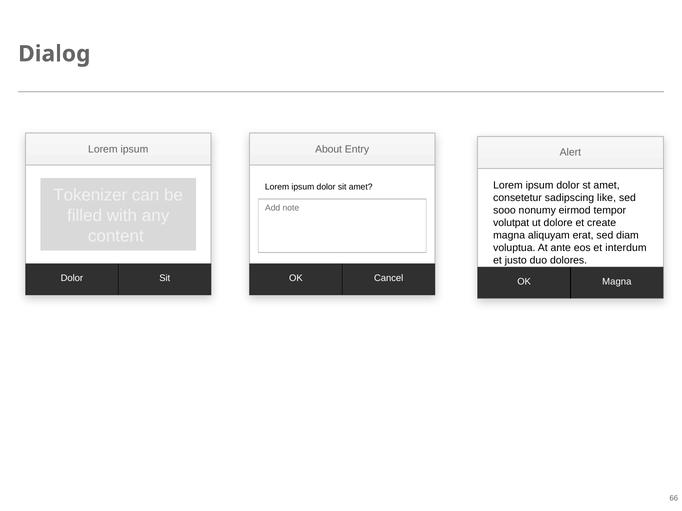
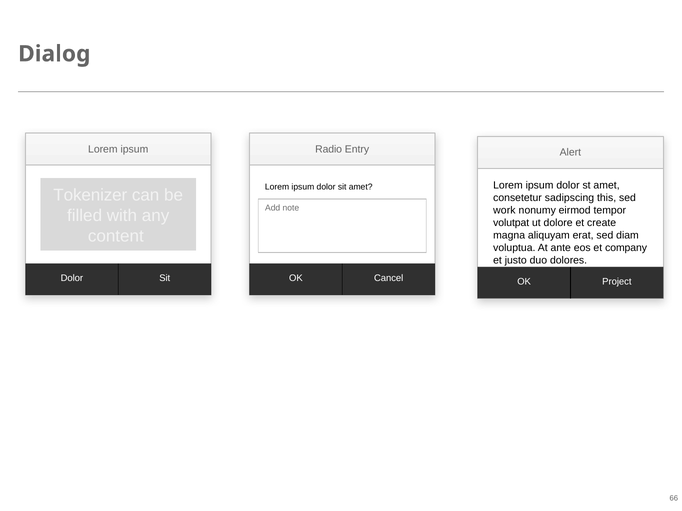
About: About -> Radio (329, 149)
like: like -> this (607, 198)
sooo: sooo -> work (504, 211)
et interdum: interdum -> company (626, 248)
OK Magna: Magna -> Project (617, 282)
